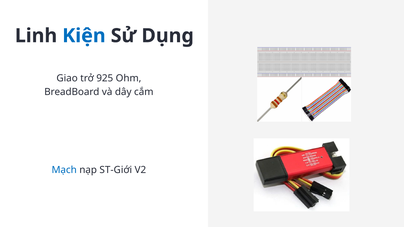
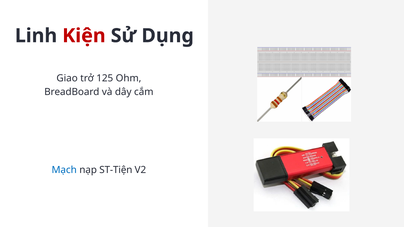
Kiện colour: blue -> red (84, 36)
925: 925 -> 125 (105, 78)
ST-Giới: ST-Giới -> ST-Tiện (116, 170)
